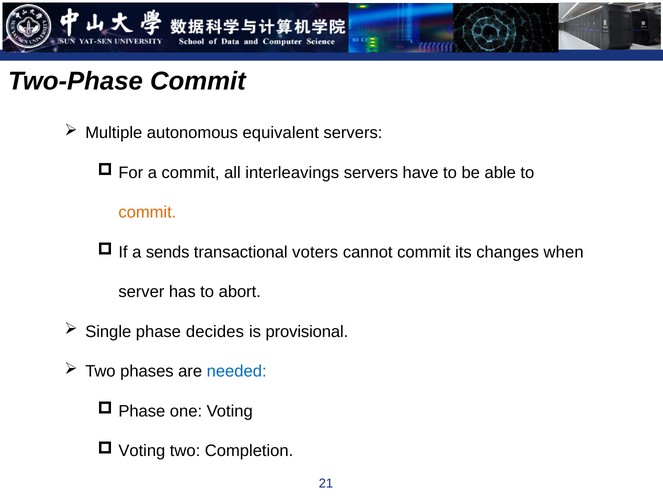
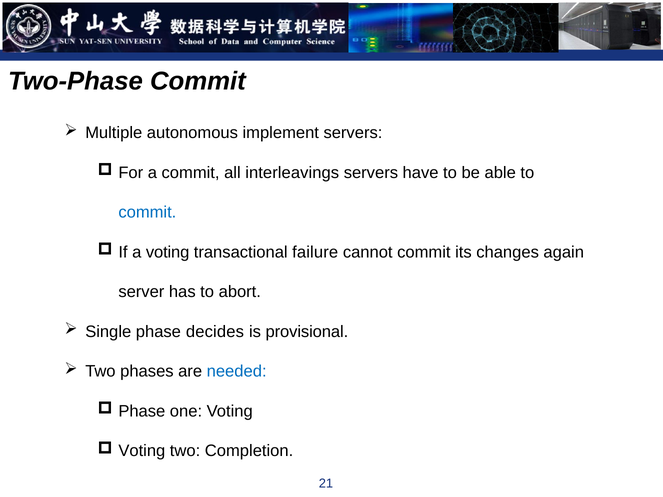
equivalent: equivalent -> implement (281, 133)
commit colour: orange -> blue (147, 213)
a sends: sends -> voting (168, 252)
voters: voters -> failure (315, 252)
when: when -> again (564, 252)
